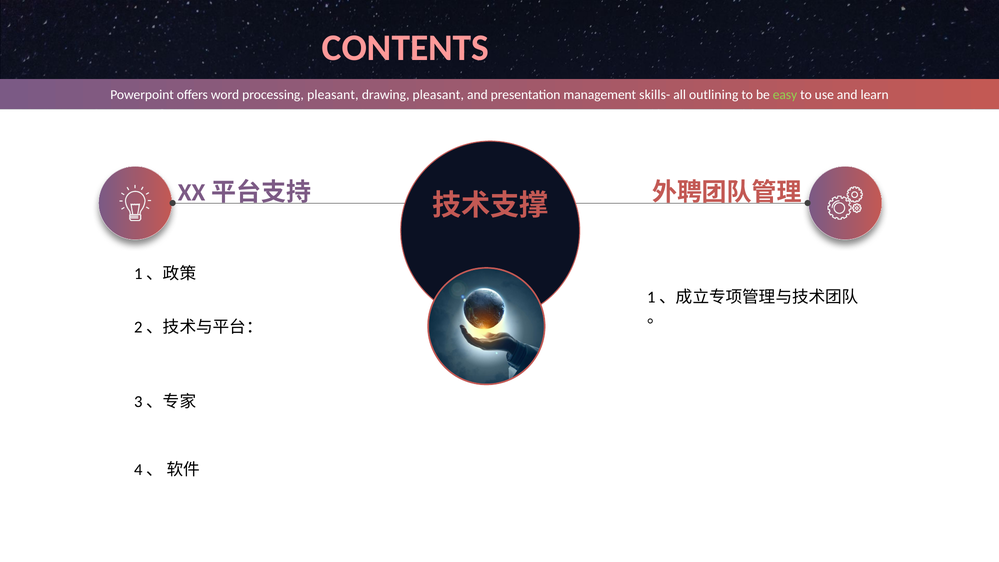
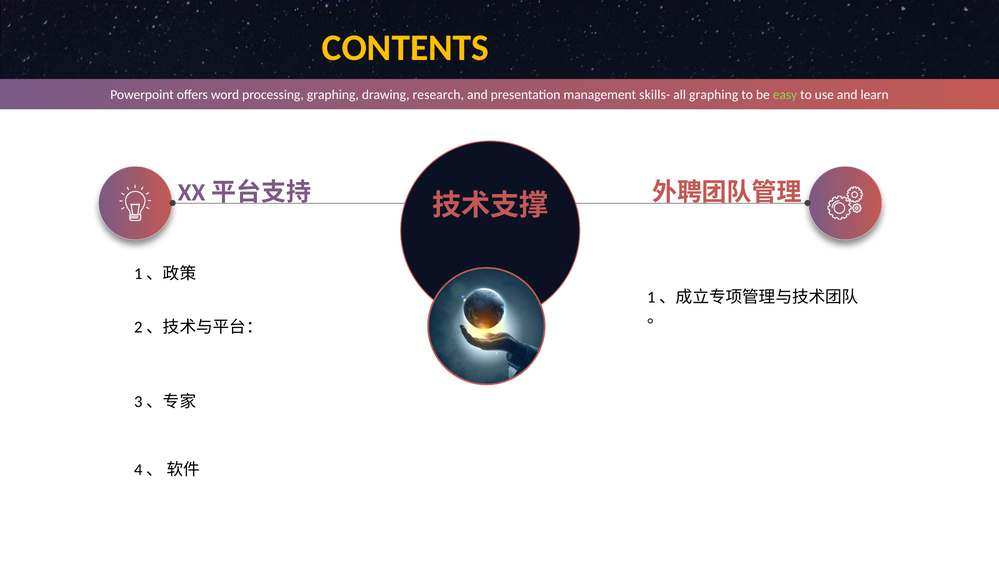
CONTENTS colour: pink -> yellow (405, 48)
processing pleasant: pleasant -> graphing (333, 95)
drawing pleasant: pleasant -> research (438, 95)
all outlining: outlining -> graphing (714, 95)
